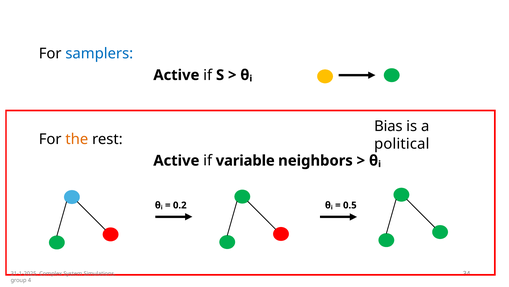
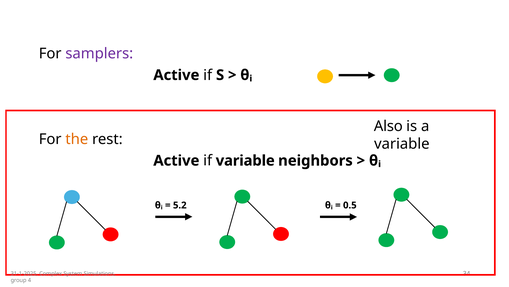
samplers colour: blue -> purple (99, 54)
Bias: Bias -> Also (388, 126)
political: political -> variable (402, 144)
0.2: 0.2 -> 5.2 (180, 205)
